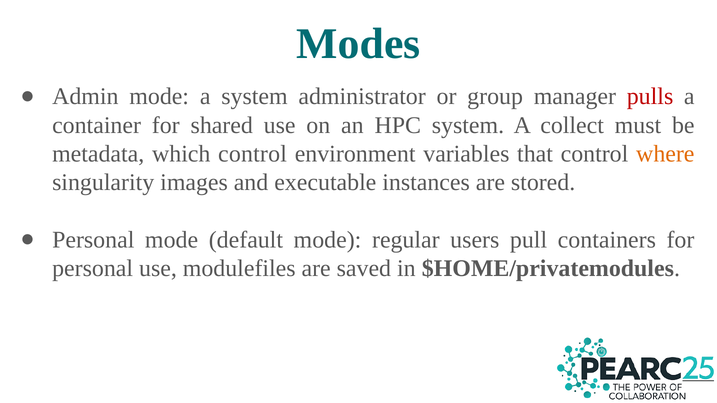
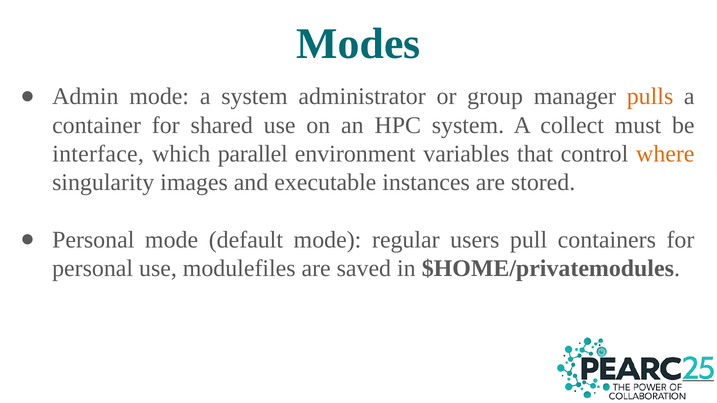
pulls colour: red -> orange (650, 97)
metadata: metadata -> interface (98, 154)
which control: control -> parallel (253, 154)
